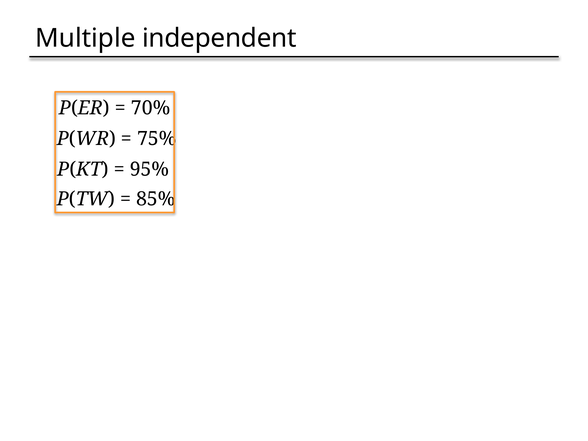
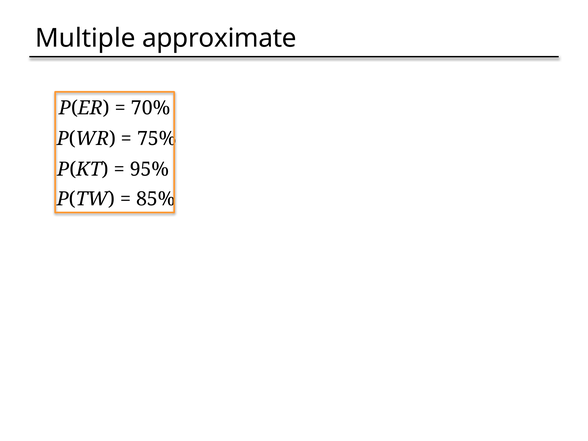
independent: independent -> approximate (219, 38)
